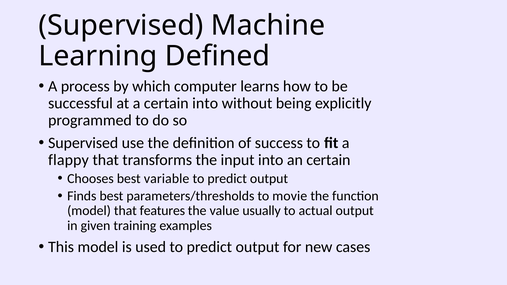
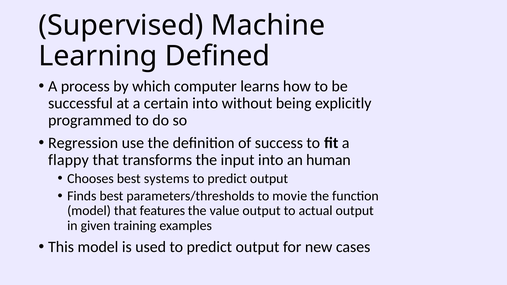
Supervised: Supervised -> Regression (83, 143)
an certain: certain -> human (328, 160)
variable: variable -> systems (167, 179)
value usually: usually -> output (262, 211)
